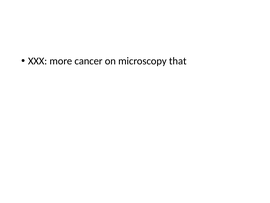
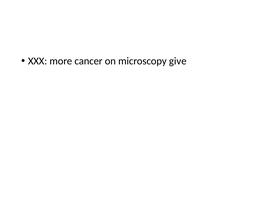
that: that -> give (178, 61)
